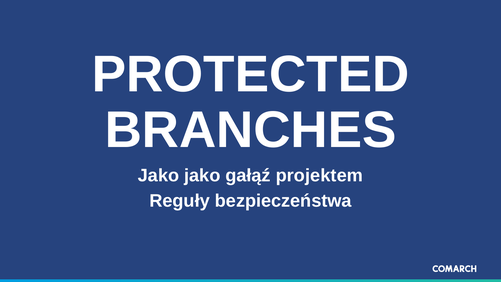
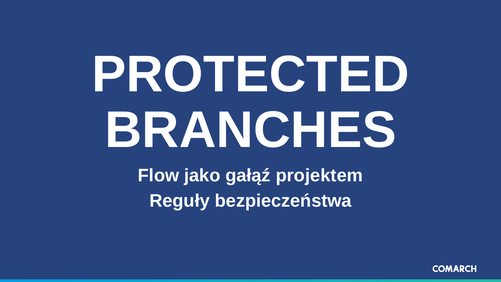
Jako: Jako -> Flow (159, 175)
